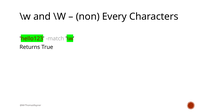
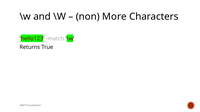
Every: Every -> More (114, 17)
